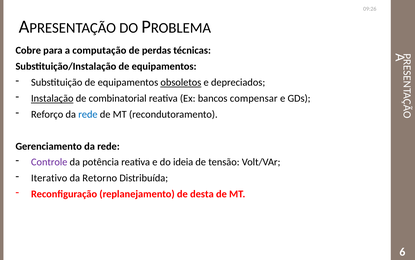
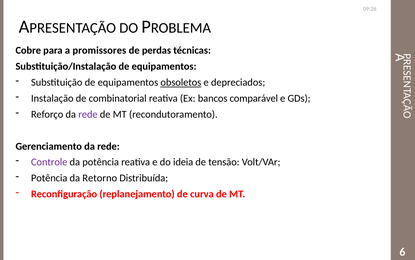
computação: computação -> promissores (99, 50)
Instalação underline: present -> none (52, 98)
compensar: compensar -> comparável (254, 98)
rede colour: blue -> purple (88, 114)
Iterativo: Iterativo -> Potência (49, 178)
desta: desta -> curva (202, 194)
